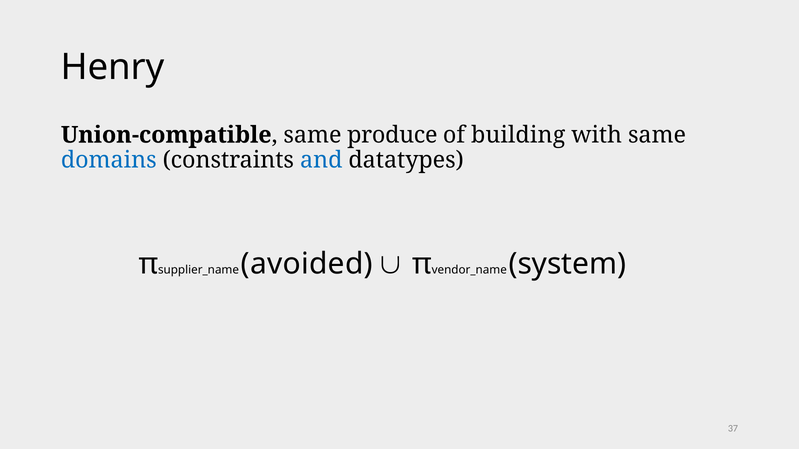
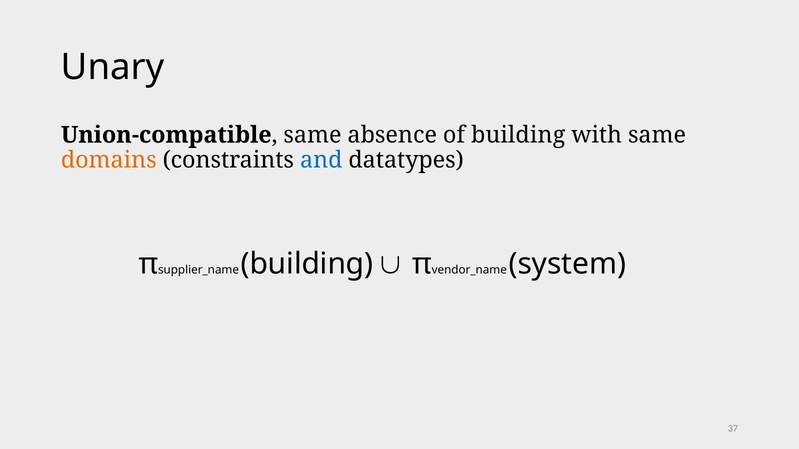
Henry: Henry -> Unary (113, 67)
produce: produce -> absence (392, 135)
domains colour: blue -> orange (109, 160)
avoided: avoided -> building (307, 264)
